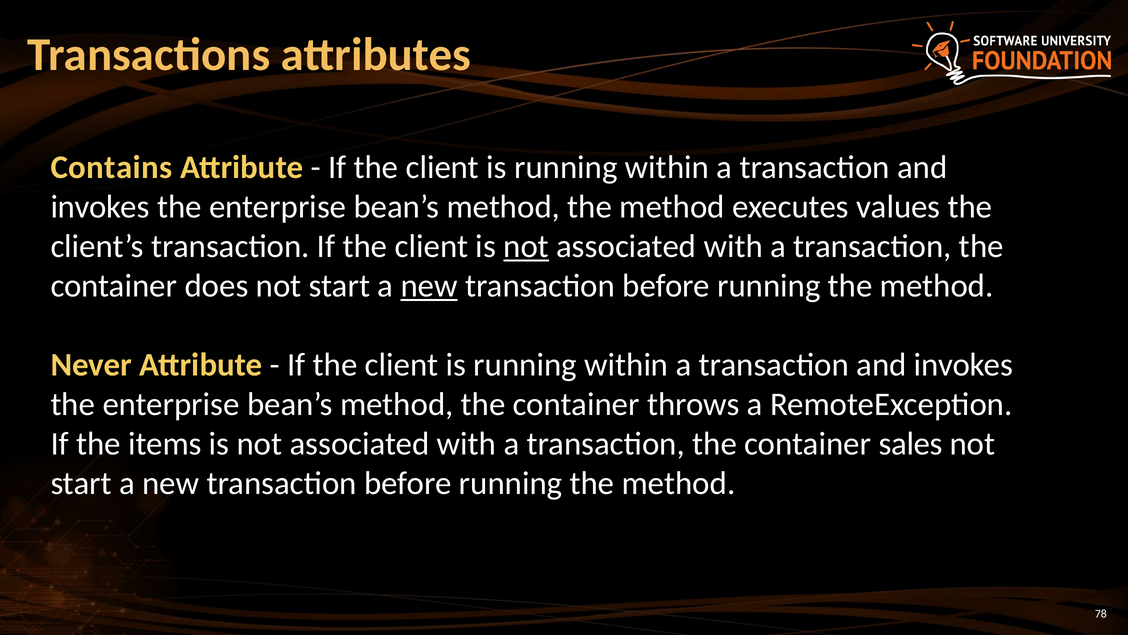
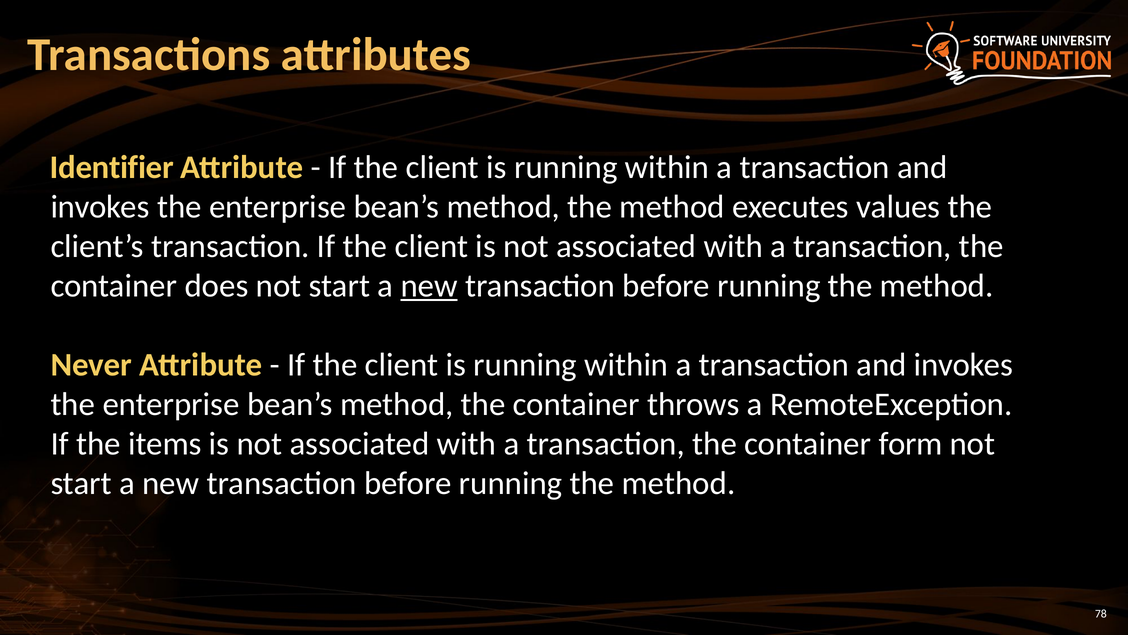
Contains: Contains -> Identifier (112, 167)
not underline: present -> none (526, 246)
sales: sales -> form (911, 444)
